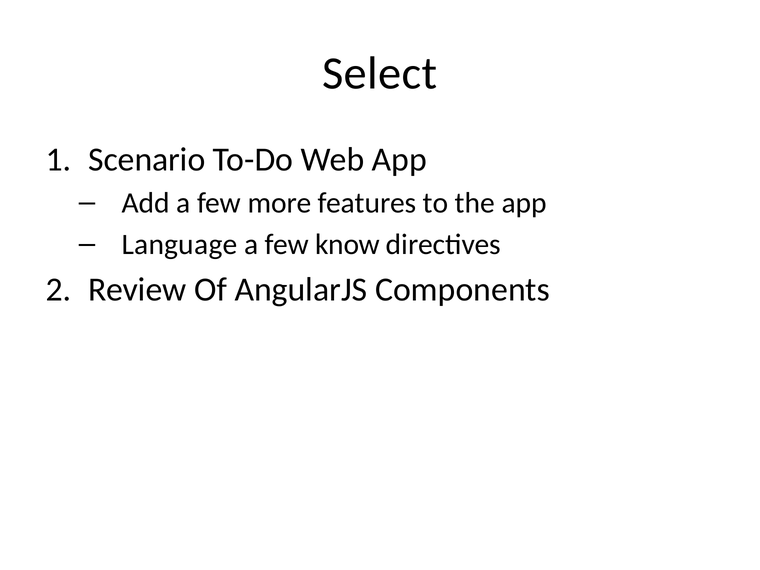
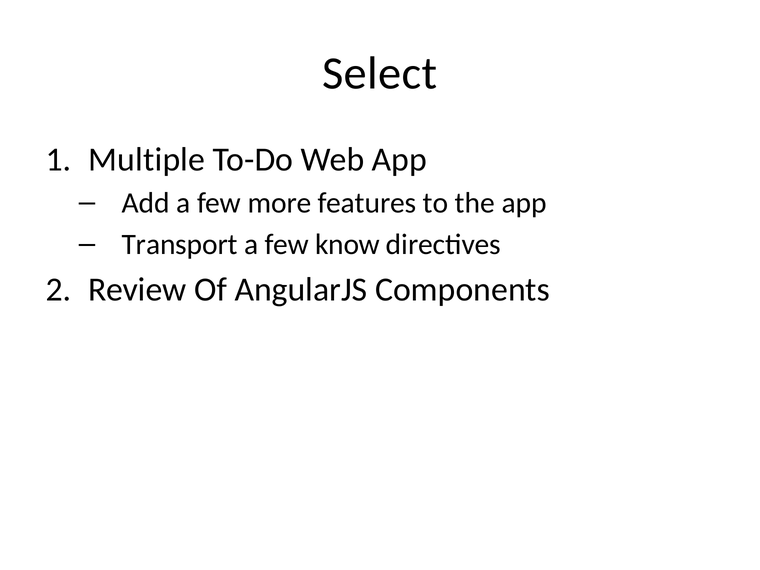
Scenario: Scenario -> Multiple (147, 159)
Language: Language -> Transport (180, 244)
